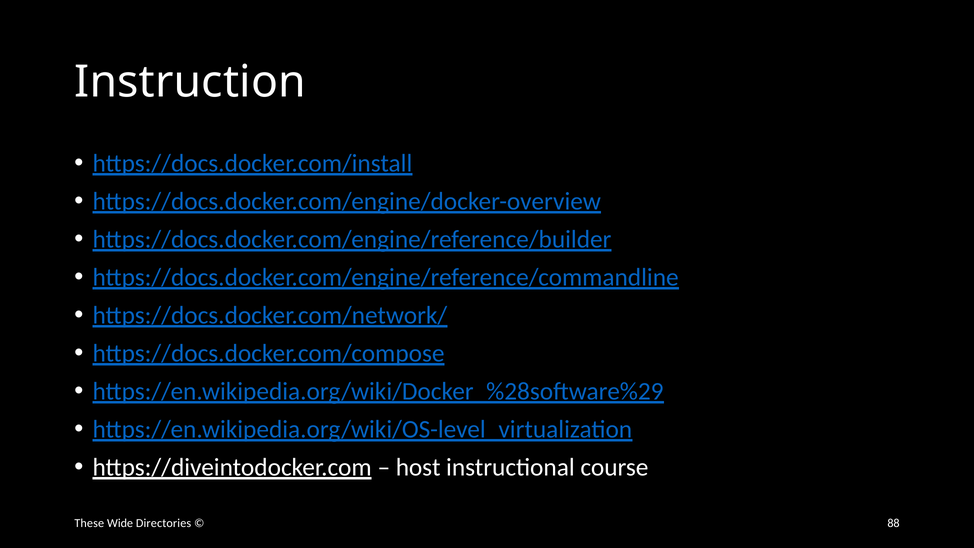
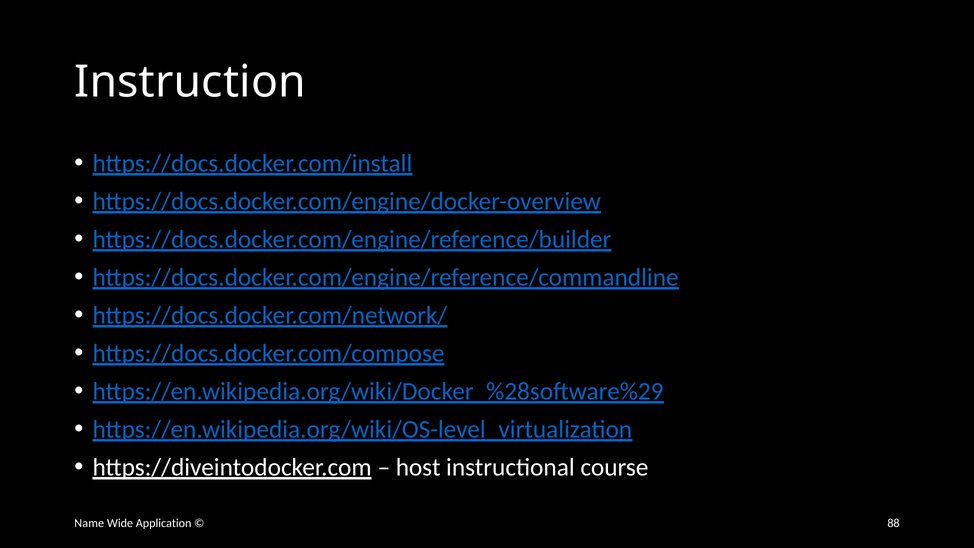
These: These -> Name (89, 523)
Directories: Directories -> Application (164, 523)
